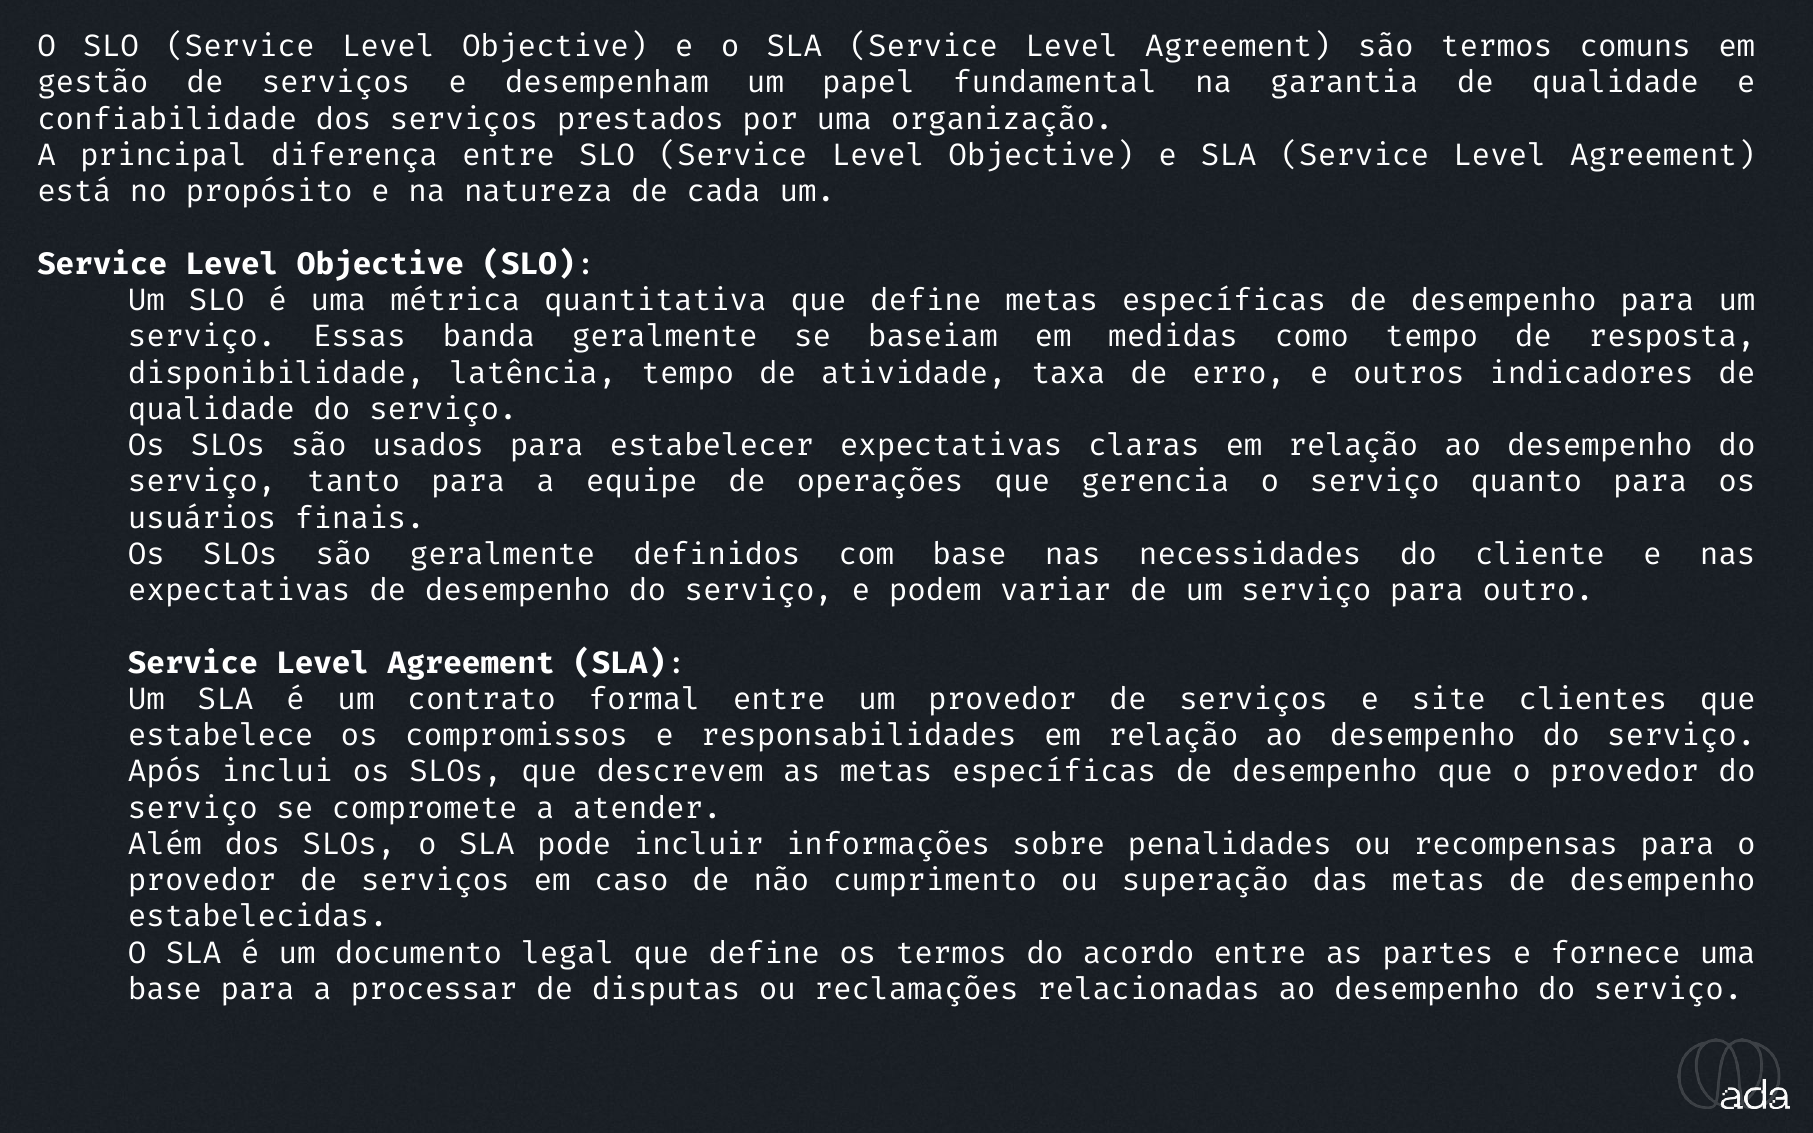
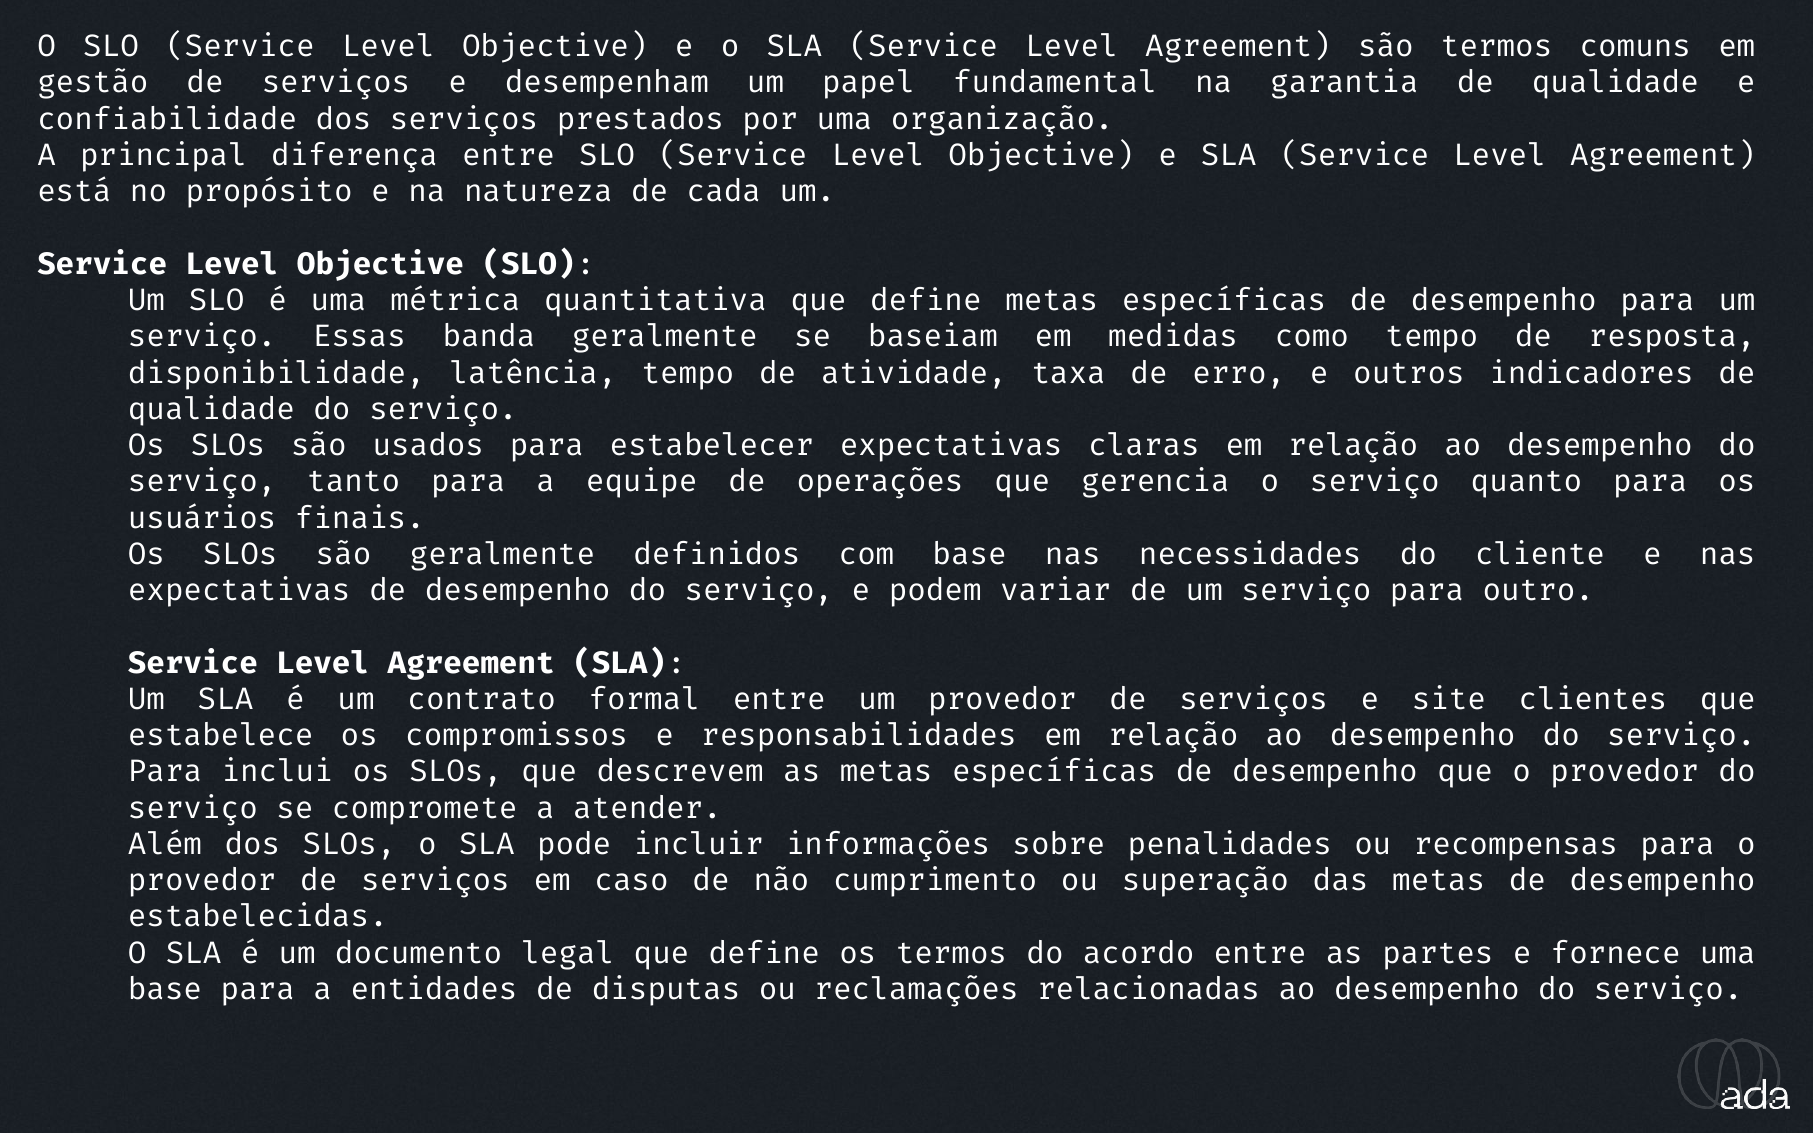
Após: Após -> Para (165, 772)
processar: processar -> entidades (434, 990)
